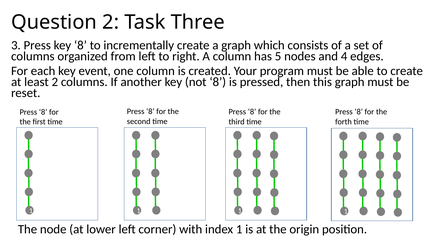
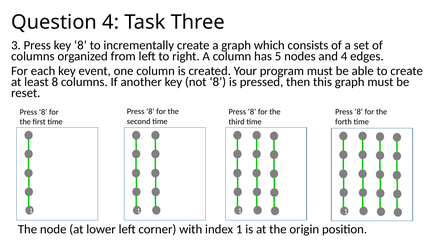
Question 2: 2 -> 4 (111, 22)
least 2: 2 -> 8 (55, 82)
